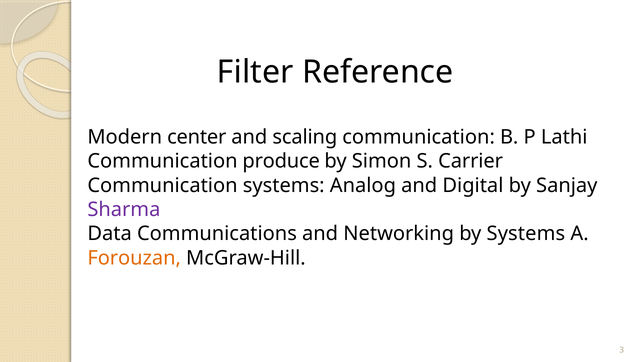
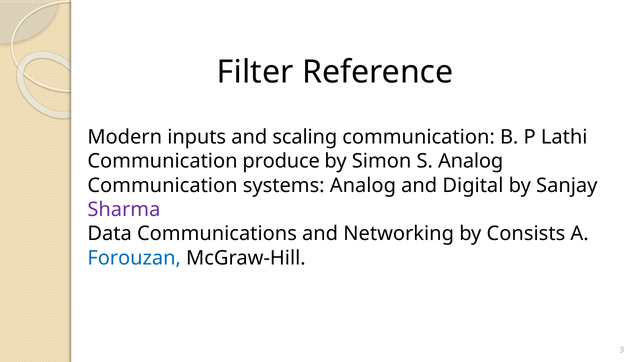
center: center -> inputs (197, 137)
S Carrier: Carrier -> Analog (471, 161)
by Systems: Systems -> Consists (526, 234)
Forouzan colour: orange -> blue (134, 258)
